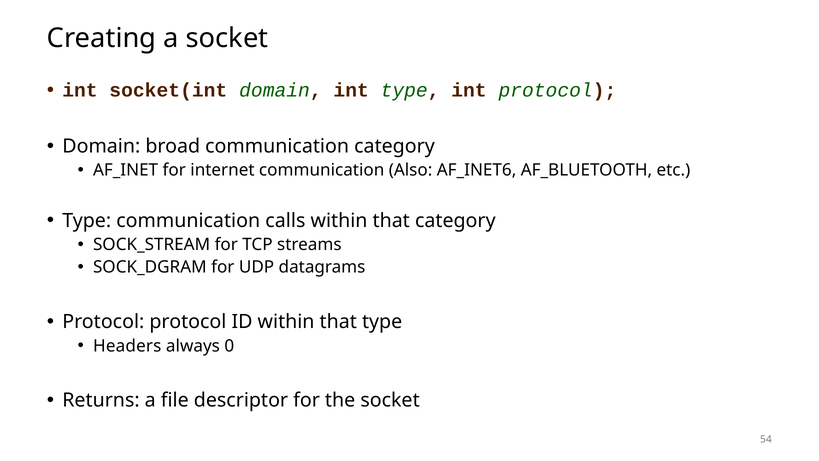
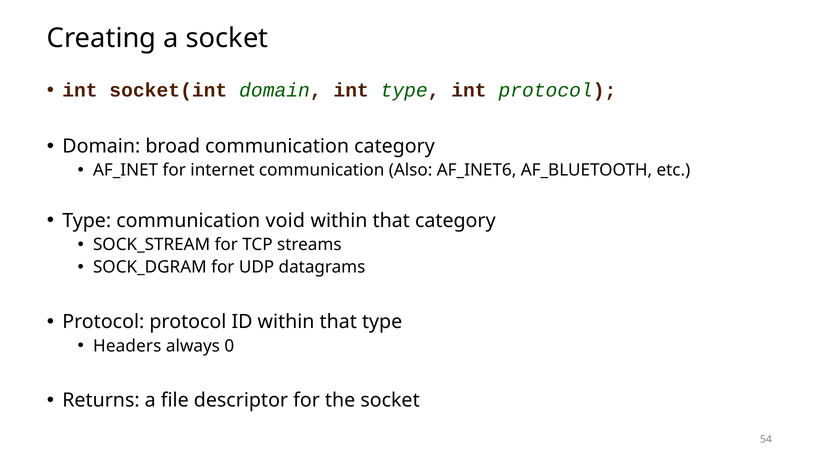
calls: calls -> void (285, 220)
